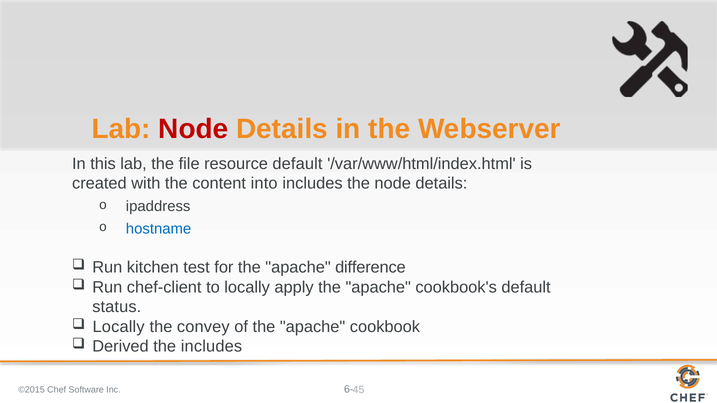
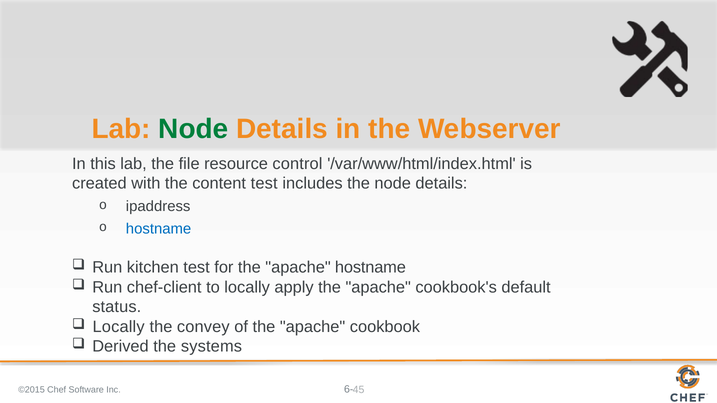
Node colour: red -> green (193, 129)
resource default: default -> control (297, 164)
content into: into -> test (264, 184)
apache difference: difference -> hostname (370, 268)
the includes: includes -> systems (211, 347)
